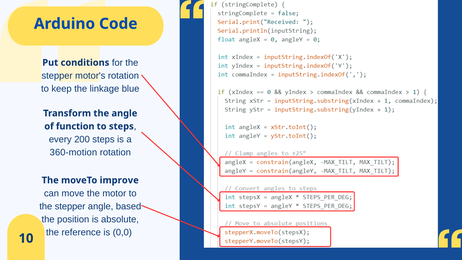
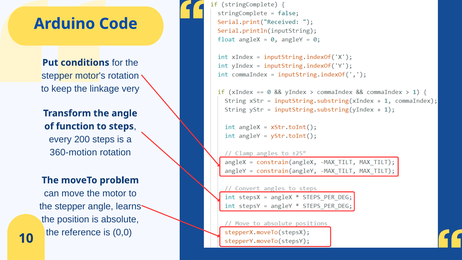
blue: blue -> very (131, 89)
improve: improve -> problem (119, 180)
based: based -> learns (129, 206)
